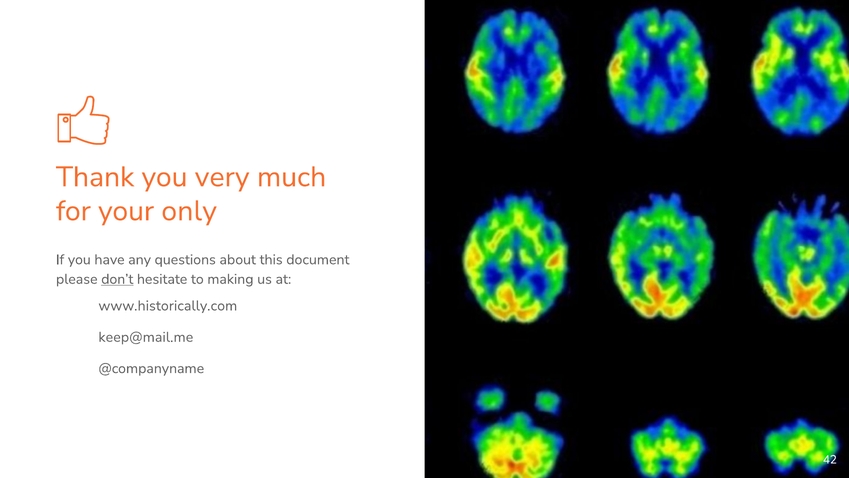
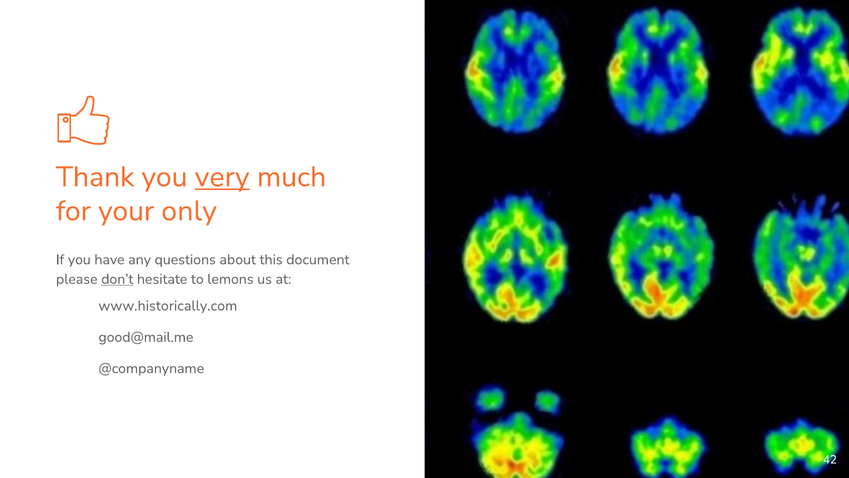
very underline: none -> present (222, 177)
making: making -> lemons (230, 279)
keep@mail.me: keep@mail.me -> good@mail.me (146, 337)
